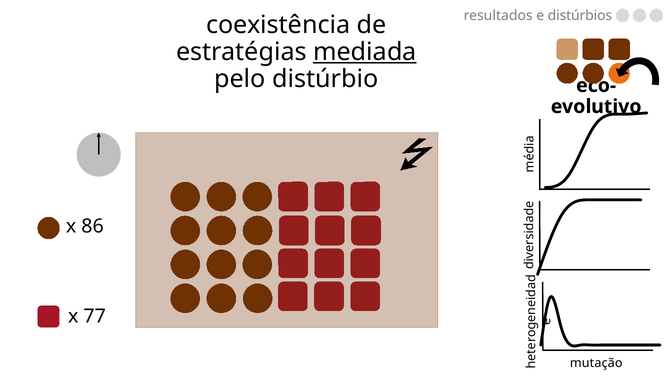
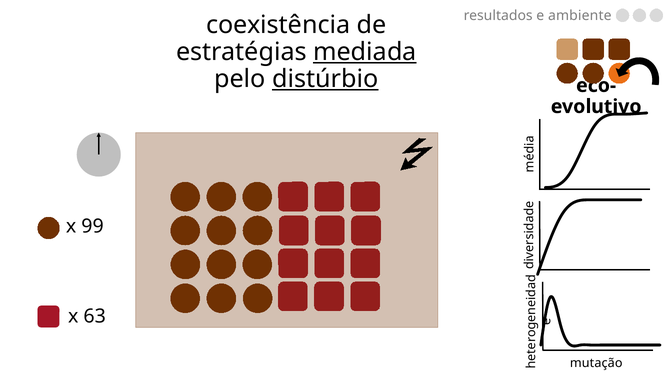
distúrbios: distúrbios -> ambiente (580, 16)
distúrbio underline: none -> present (325, 79)
86: 86 -> 99 (93, 226)
77: 77 -> 63 (95, 317)
